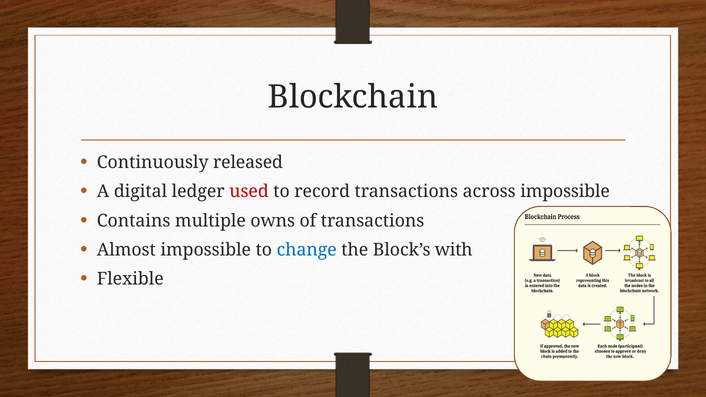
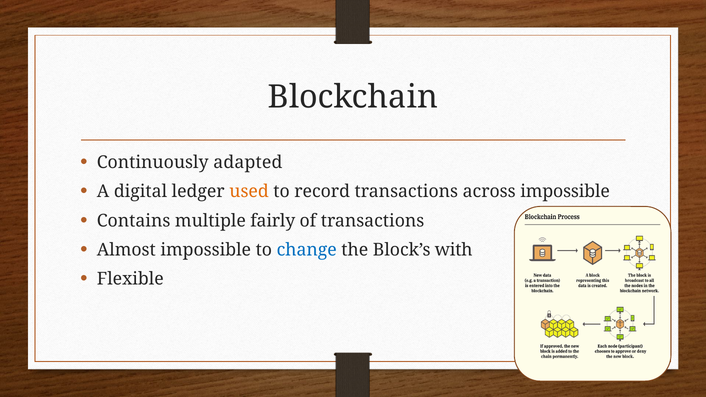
released: released -> adapted (248, 163)
used colour: red -> orange (249, 192)
owns: owns -> fairly (273, 221)
